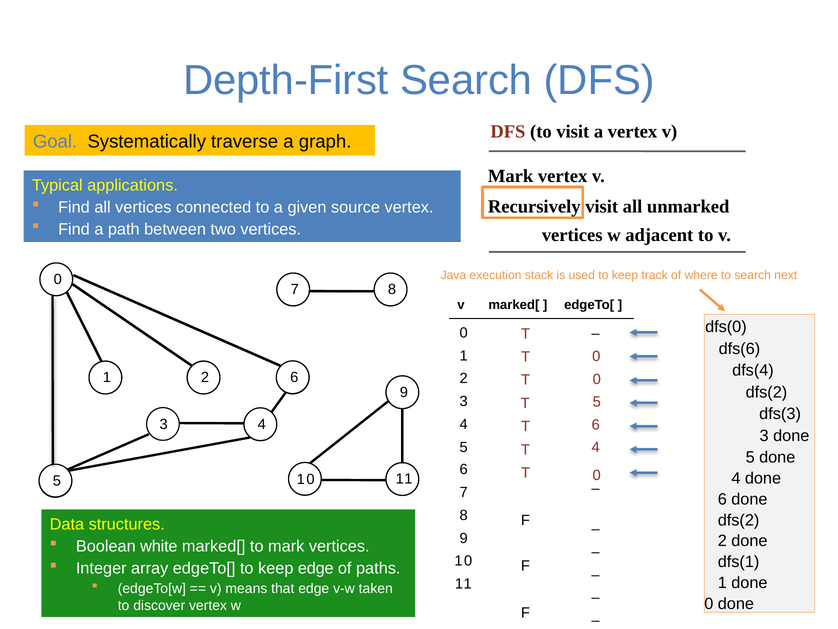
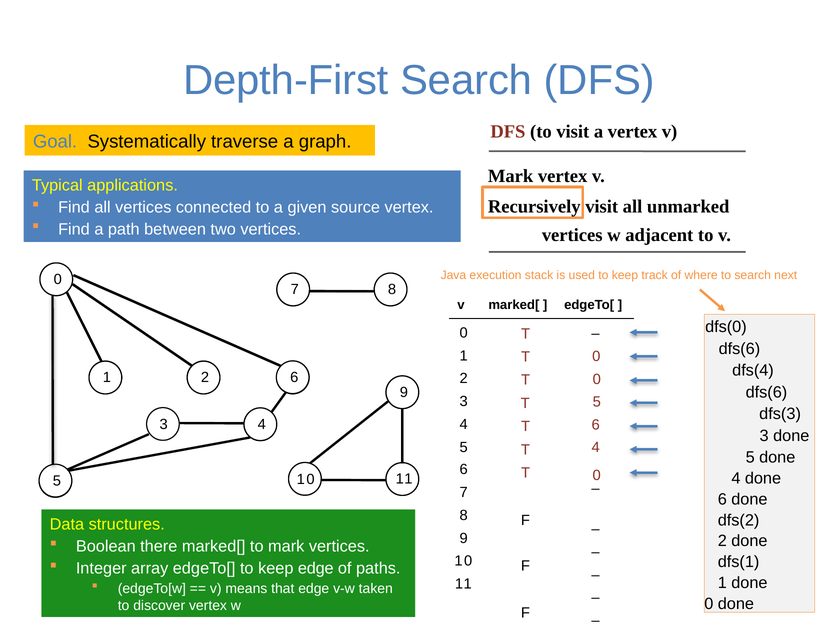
dfs(2: dfs(2 -> dfs(6 (766, 392)
white: white -> there (159, 546)
